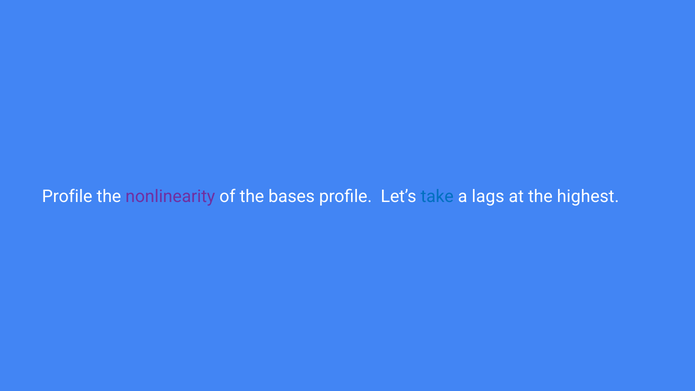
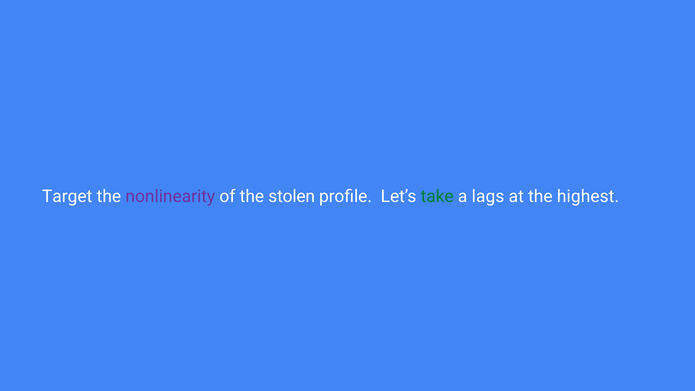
Profile: Profile -> Target (67, 197)
bases: bases -> stolen (292, 197)
take colour: blue -> green (437, 197)
